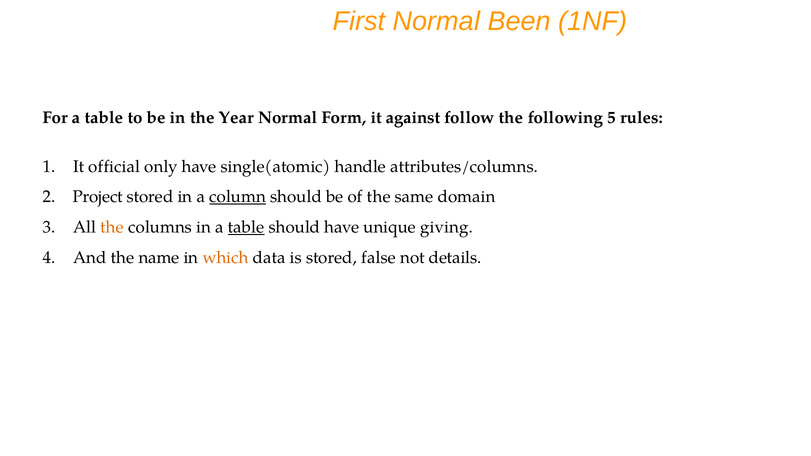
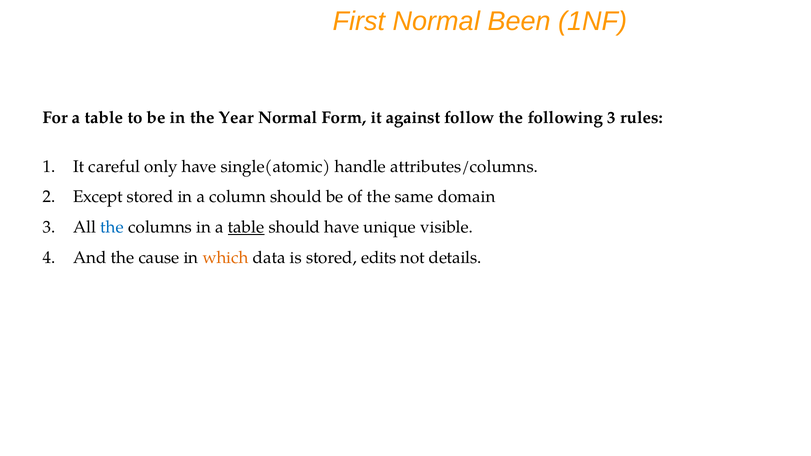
following 5: 5 -> 3 (612, 118)
official: official -> careful (114, 167)
Project: Project -> Except (98, 197)
column underline: present -> none (238, 197)
the colour: orange -> blue (112, 227)
giving: giving -> visible (447, 227)
name: name -> cause (159, 258)
false: false -> edits (379, 258)
